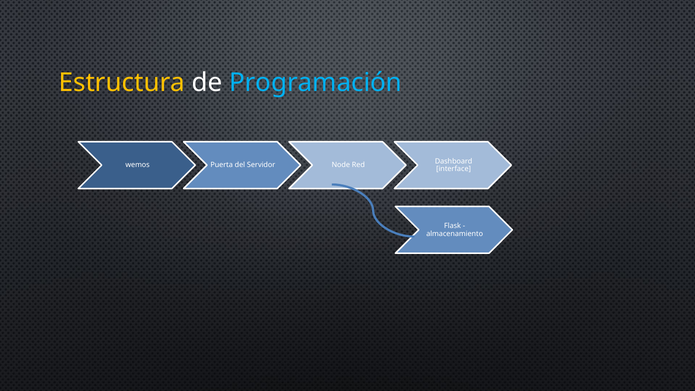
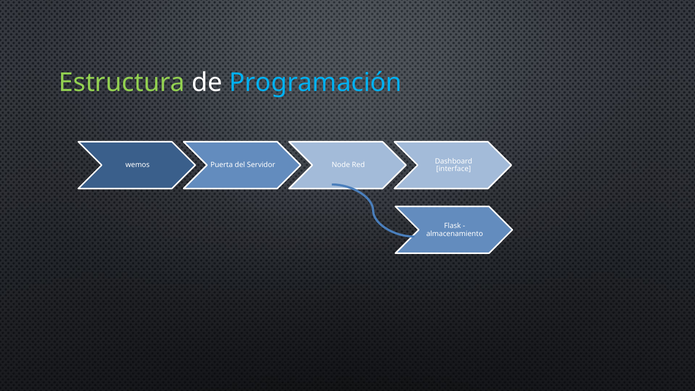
Estructura colour: yellow -> light green (122, 83)
